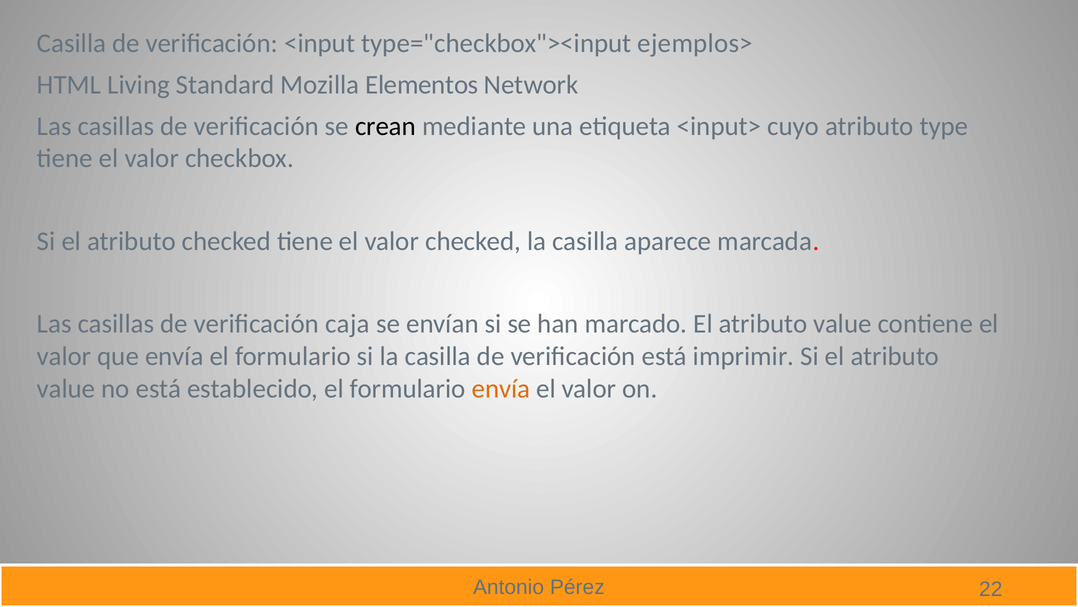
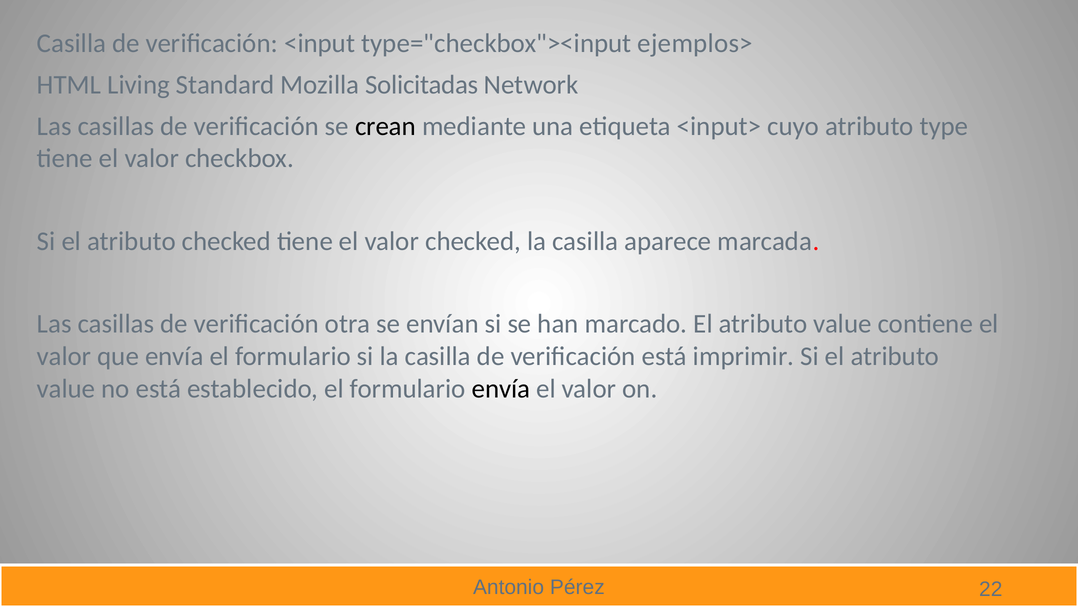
Elementos: Elementos -> Solicitadas (422, 85)
caja: caja -> otra (348, 324)
envía colour: orange -> black (501, 388)
